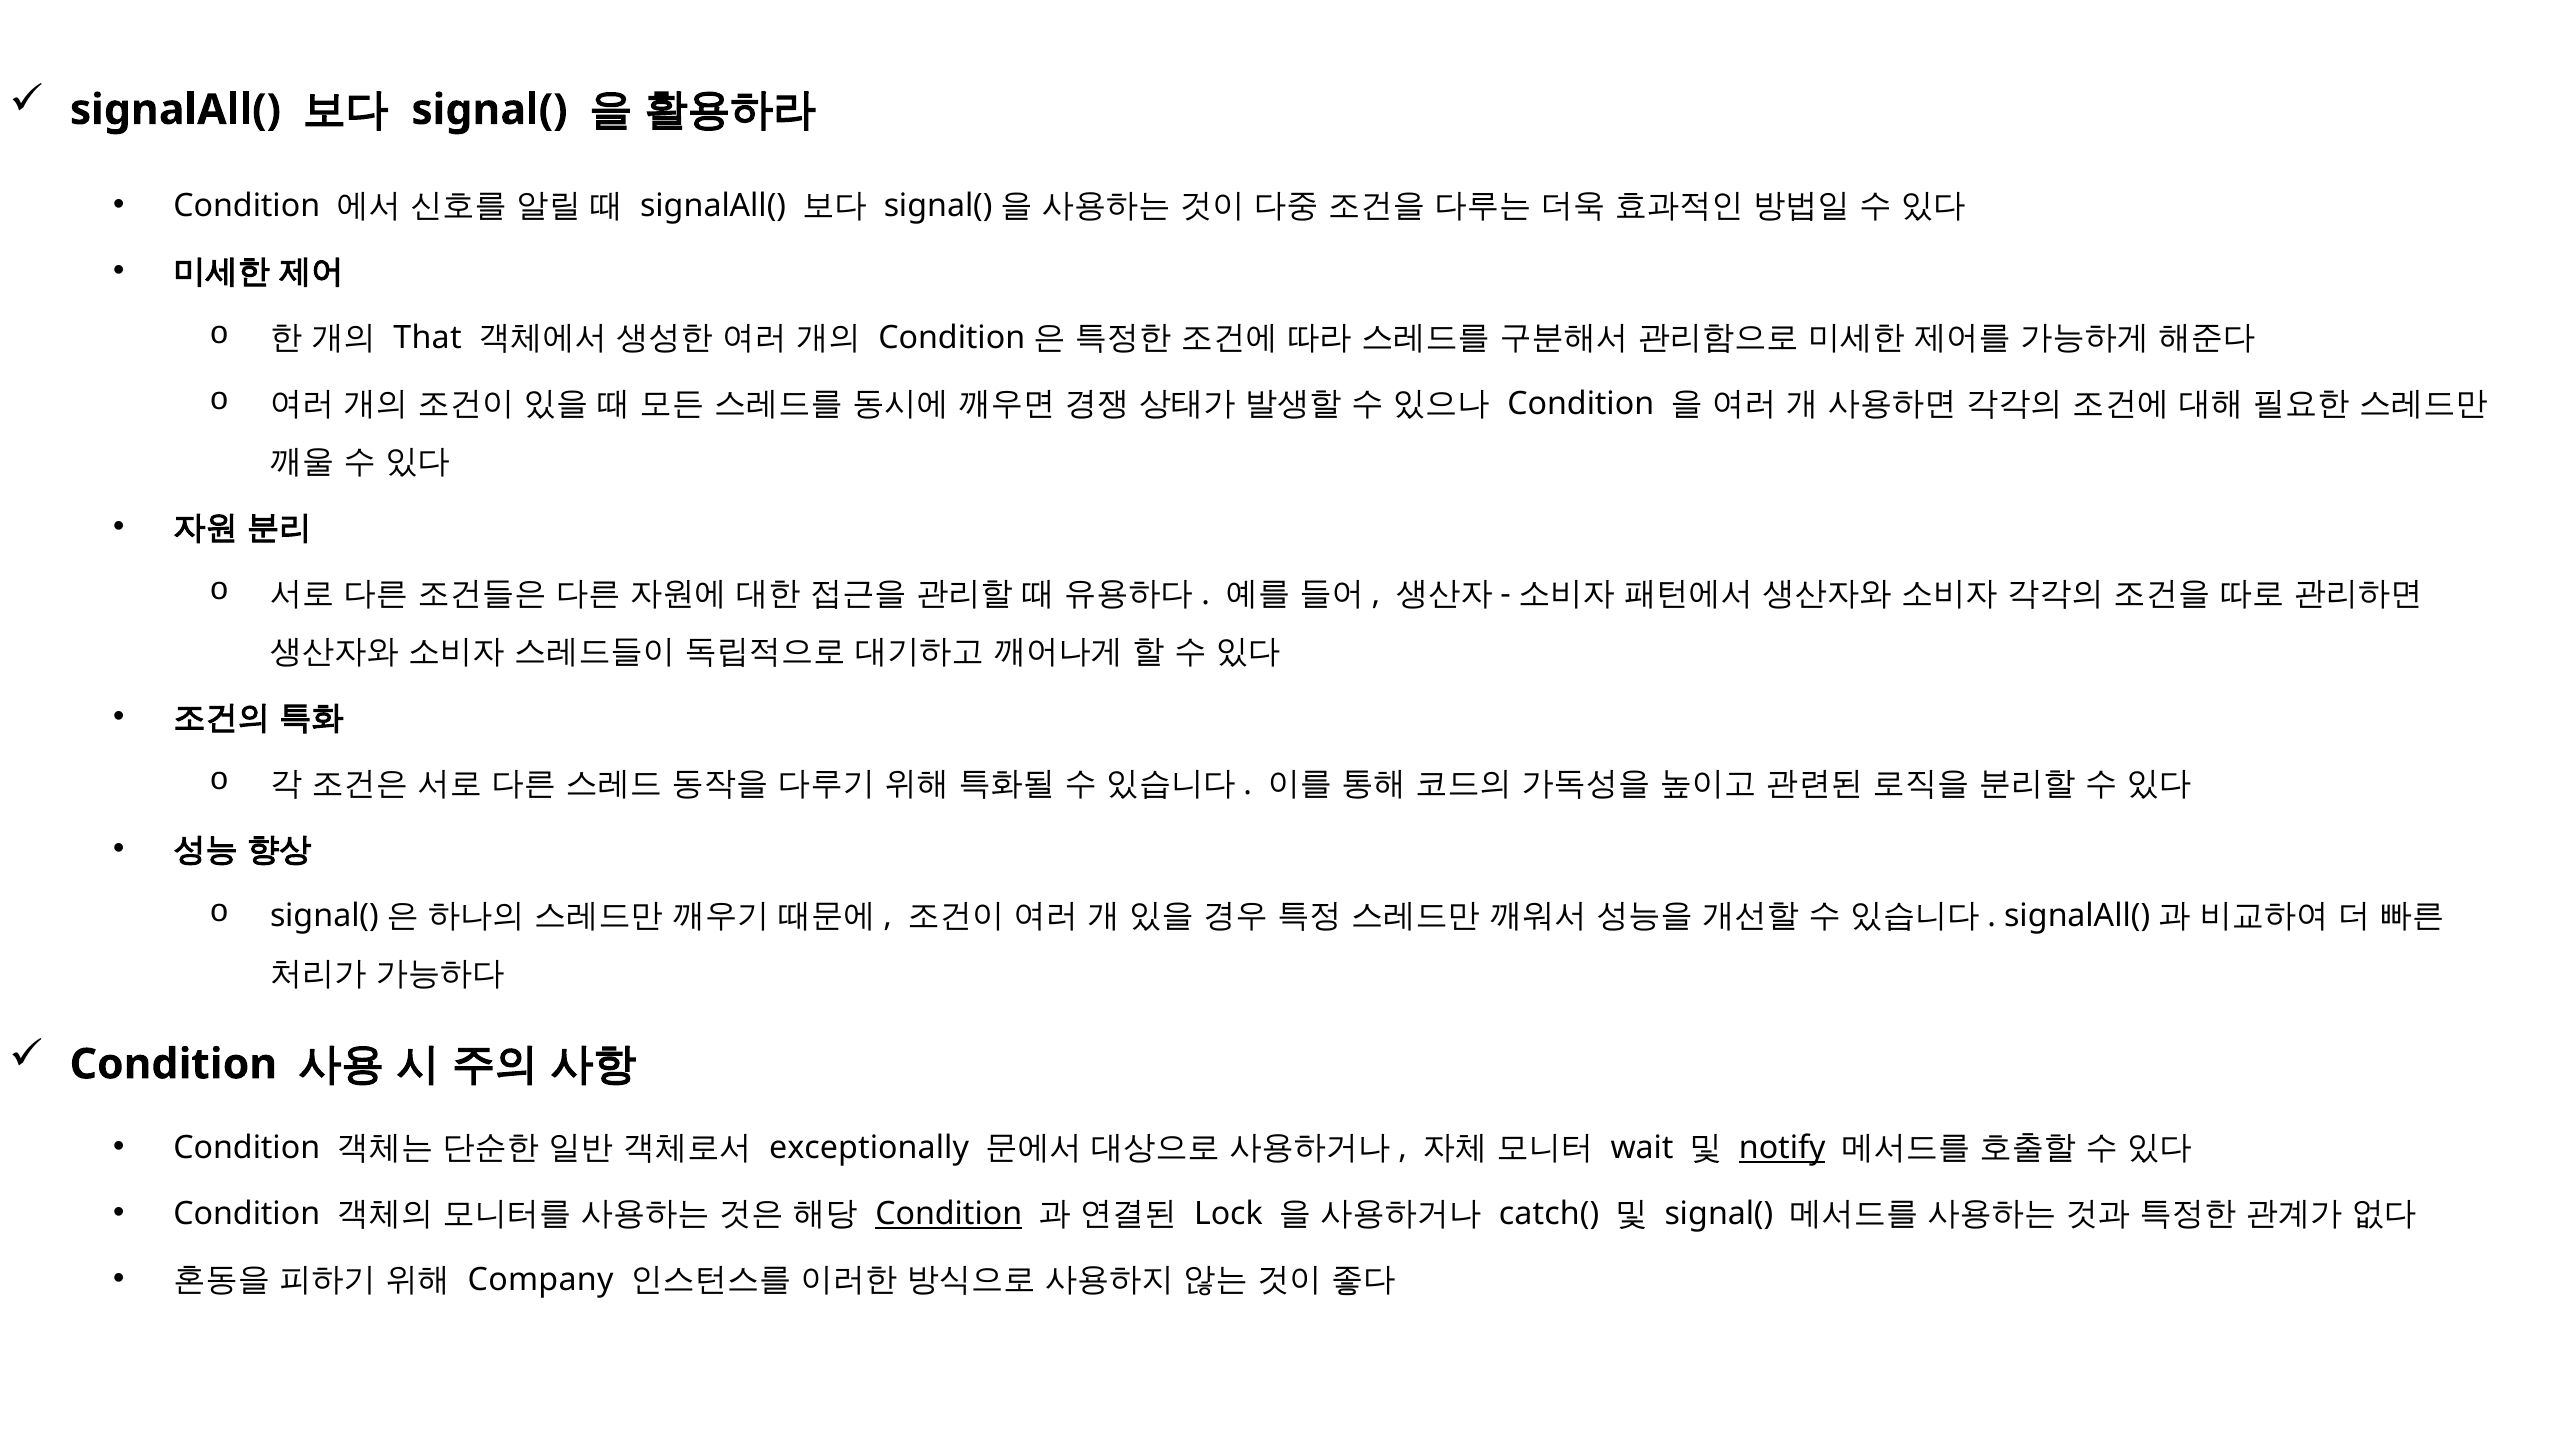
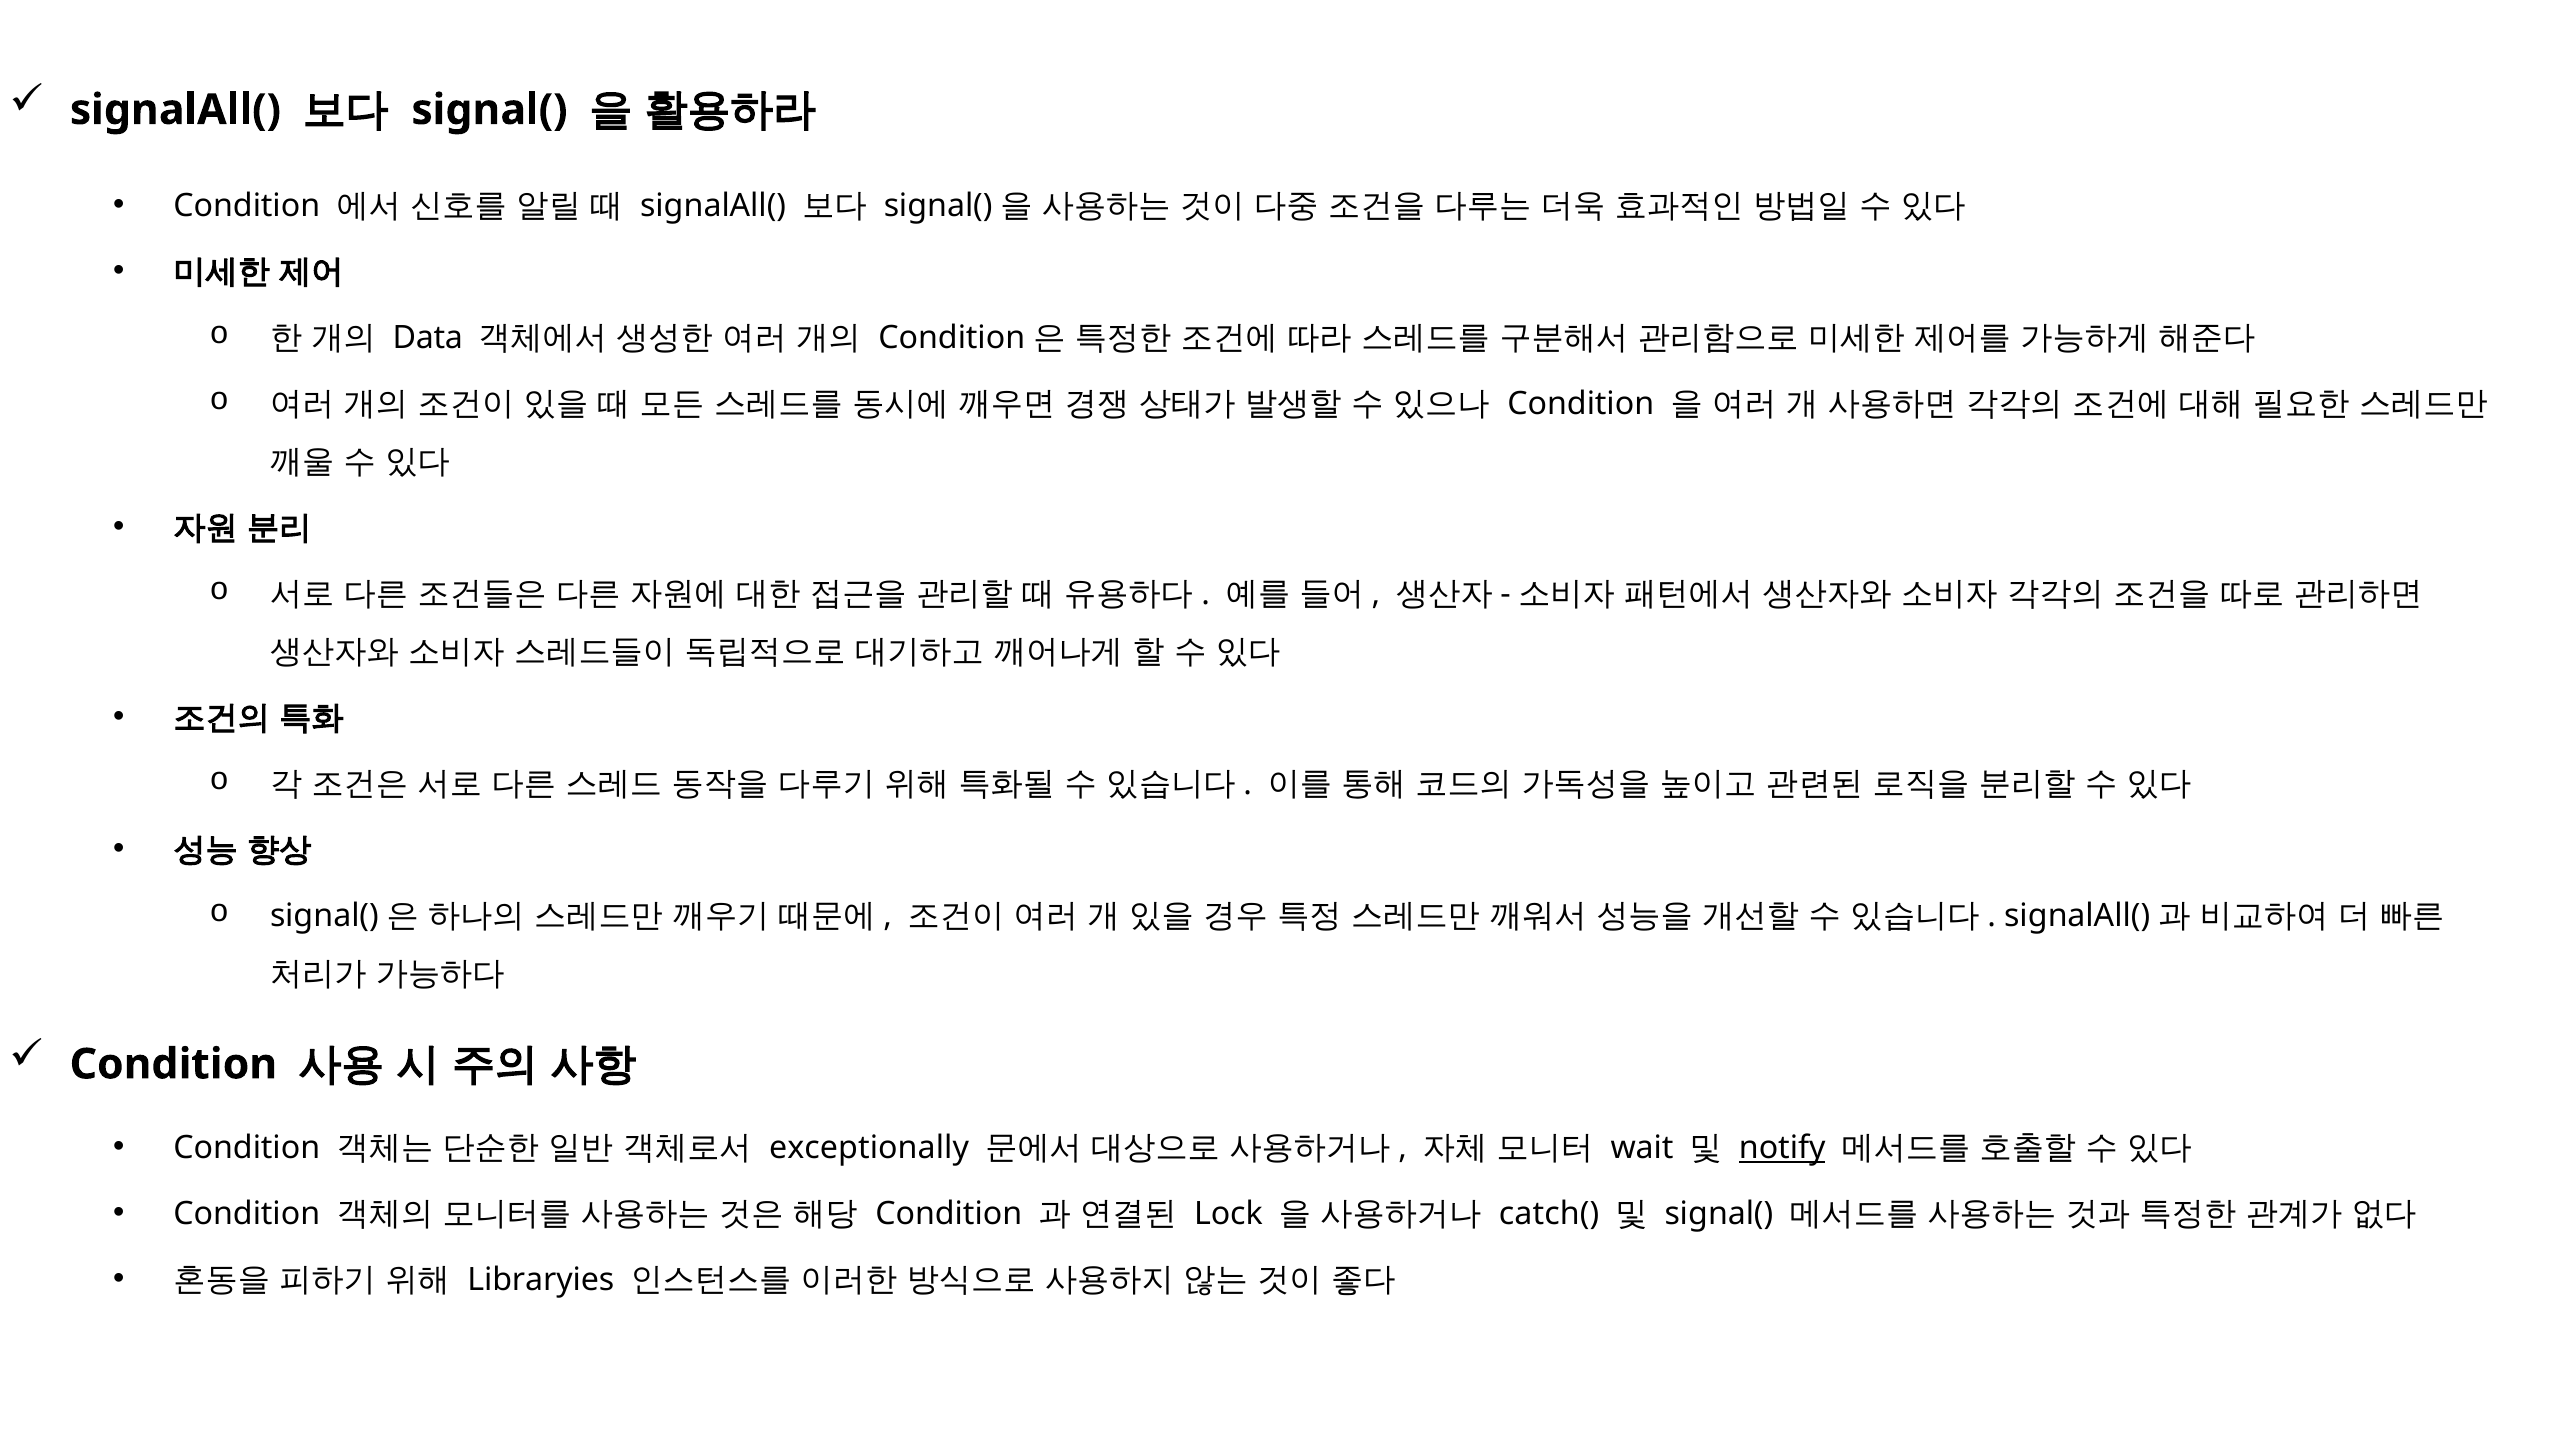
That: That -> Data (428, 338)
Condition underline: present -> none (949, 1214)
Company: Company -> Libraryies (541, 1280)
